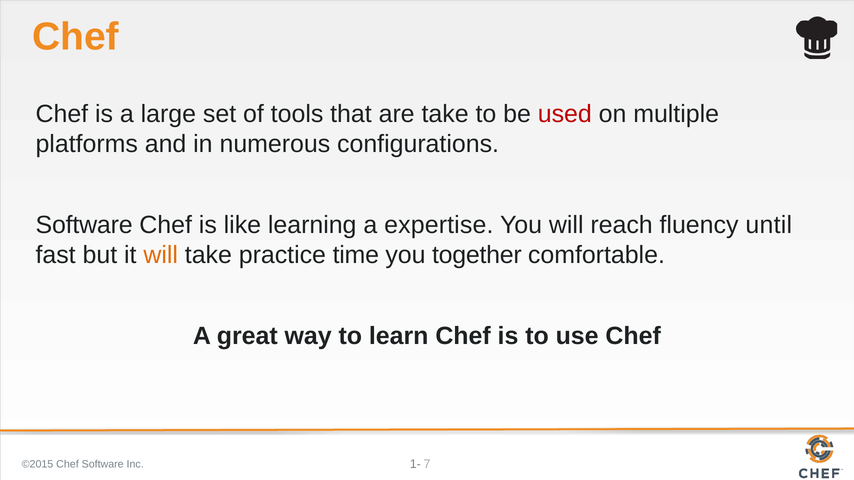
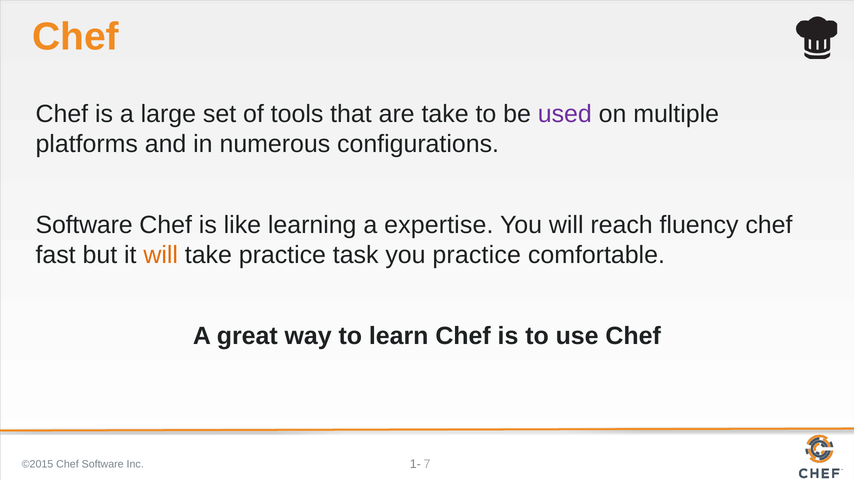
used colour: red -> purple (565, 114)
fluency until: until -> chef (769, 225)
time: time -> task (356, 255)
you together: together -> practice (477, 255)
